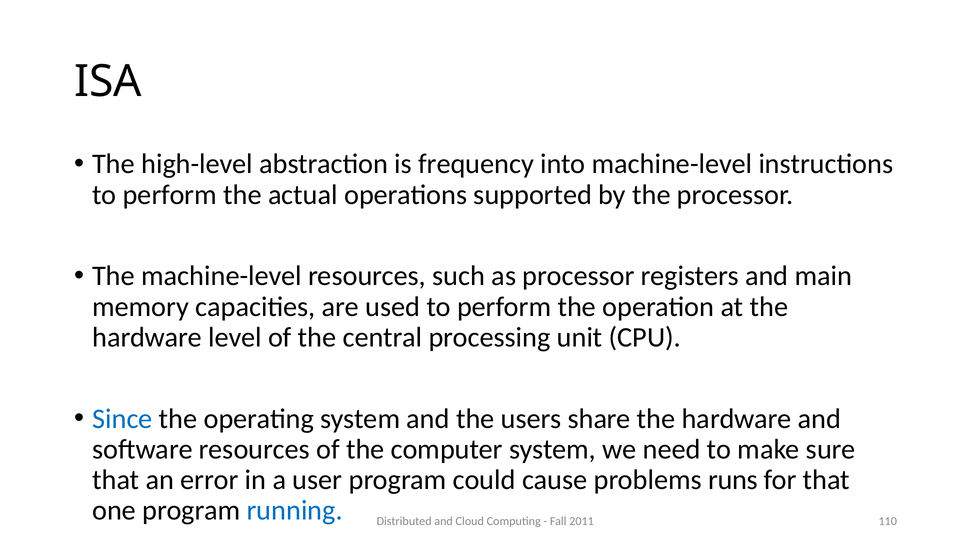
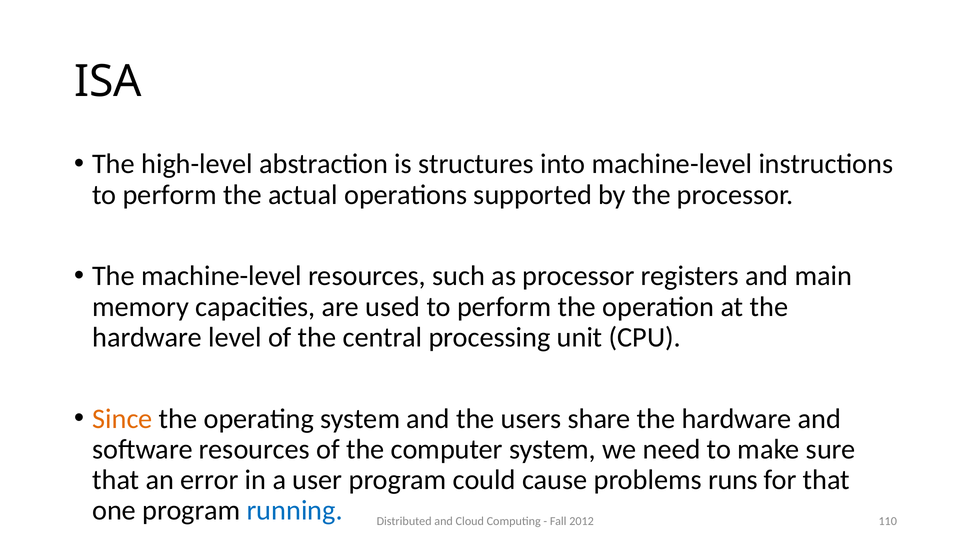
frequency: frequency -> structures (476, 164)
Since colour: blue -> orange (122, 419)
2011: 2011 -> 2012 (582, 521)
